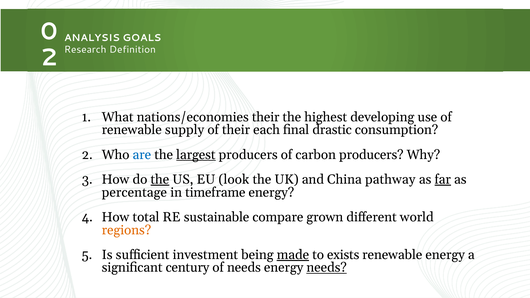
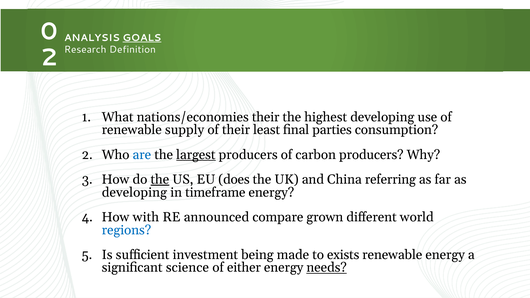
GOALS underline: none -> present (142, 38)
each: each -> least (267, 130)
drastic: drastic -> parties (332, 130)
look: look -> does (234, 180)
pathway: pathway -> referring (390, 180)
far underline: present -> none (443, 180)
percentage: percentage -> developing (134, 192)
total: total -> with (146, 217)
sustainable: sustainable -> announced (216, 217)
regions colour: orange -> blue (126, 230)
made underline: present -> none (293, 255)
century: century -> science (187, 268)
of needs: needs -> either (244, 268)
